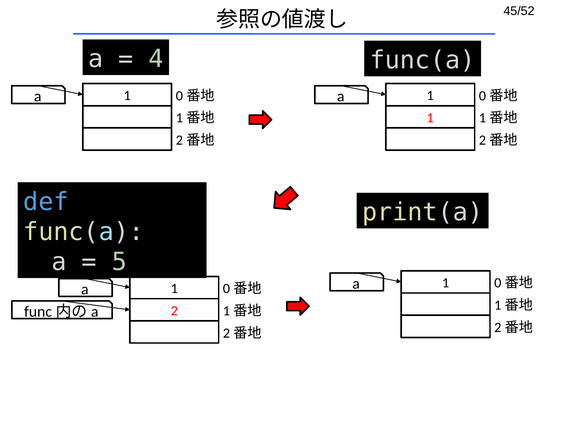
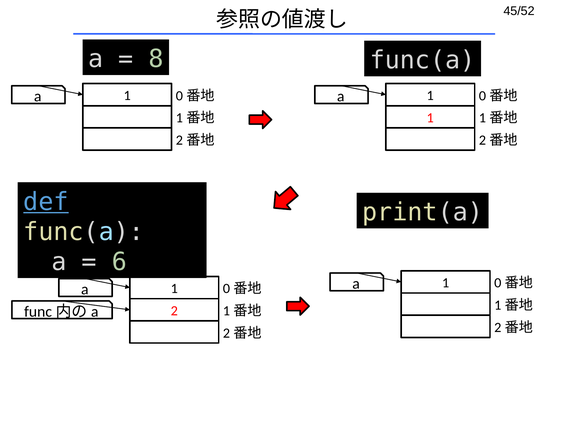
4: 4 -> 8 (156, 59)
def underline: none -> present (46, 202)
5: 5 -> 6 (119, 262)
